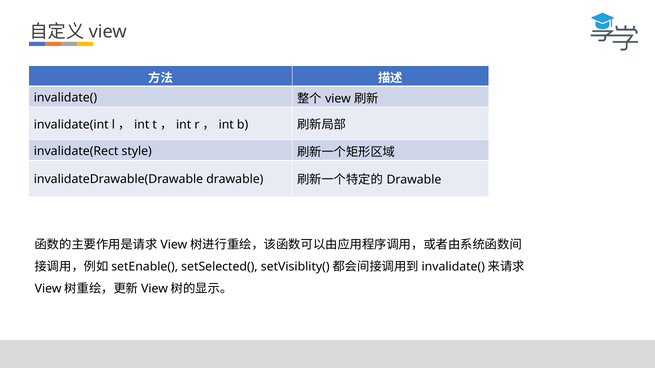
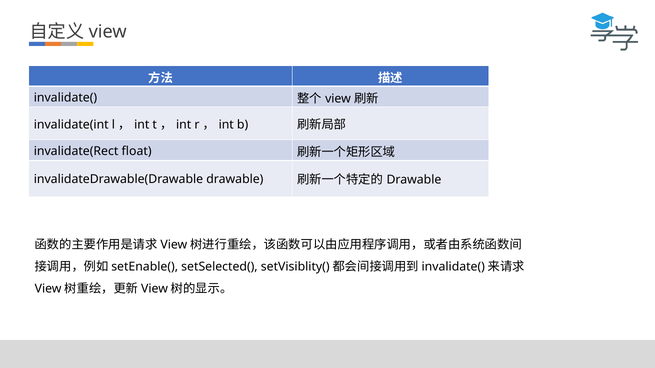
style: style -> float (137, 151)
